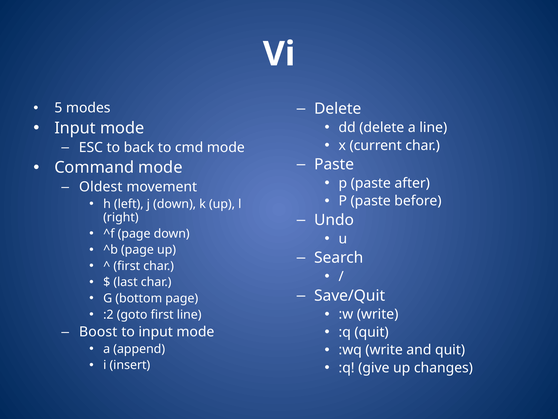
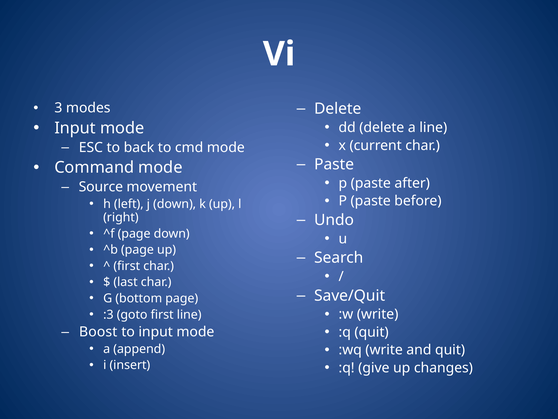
5: 5 -> 3 (58, 108)
Oldest: Oldest -> Source (101, 187)
:2: :2 -> :3 (108, 314)
